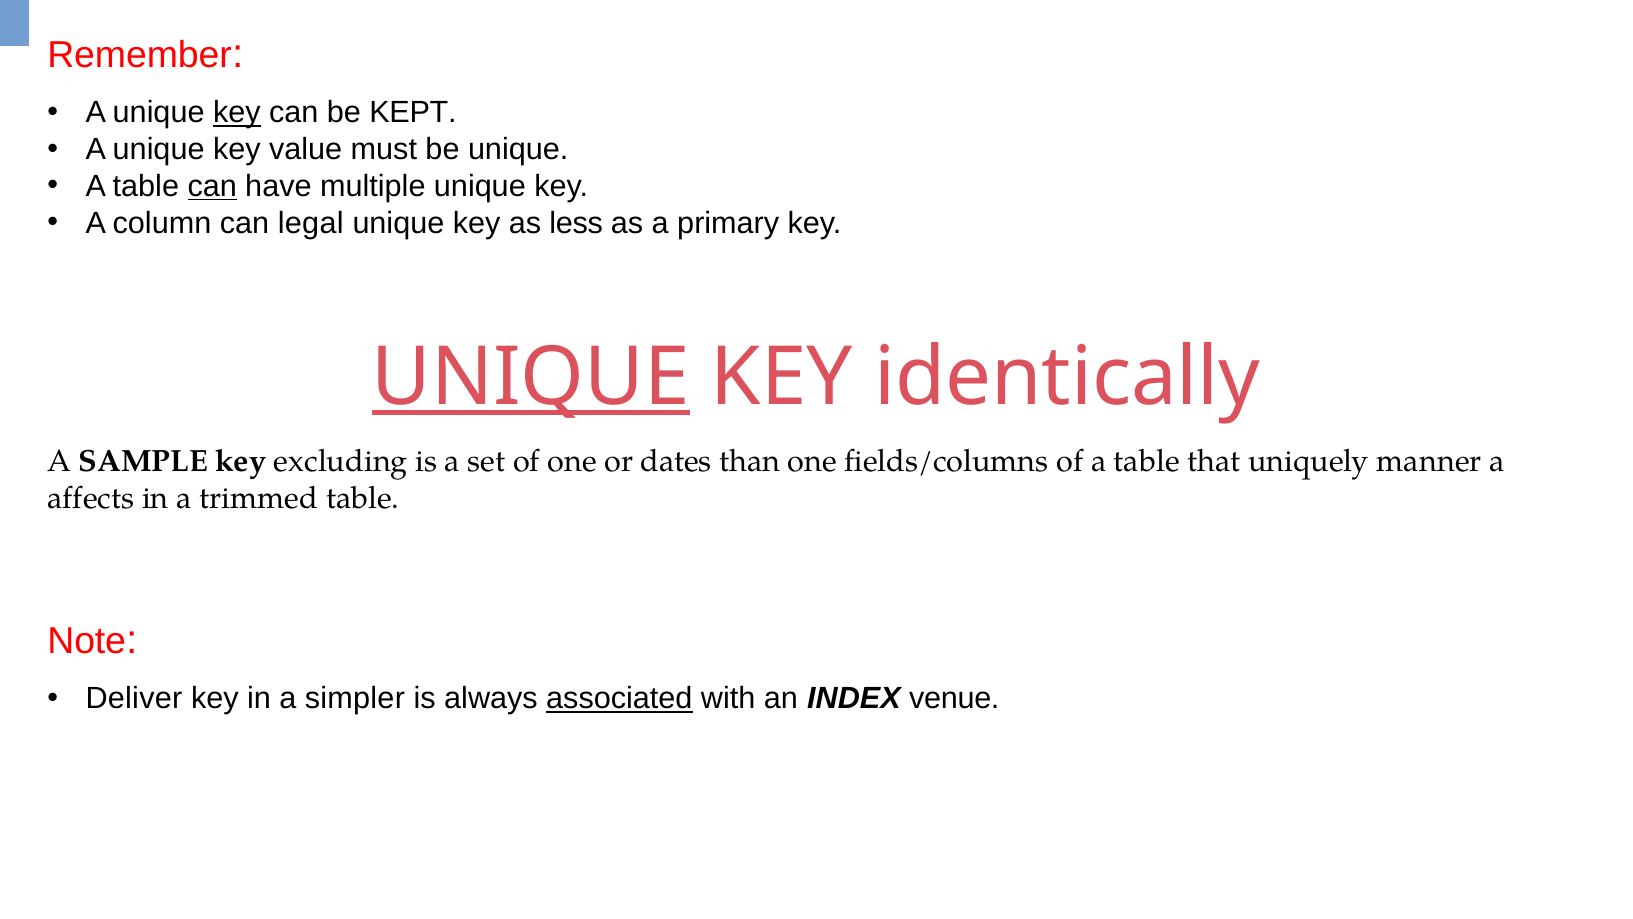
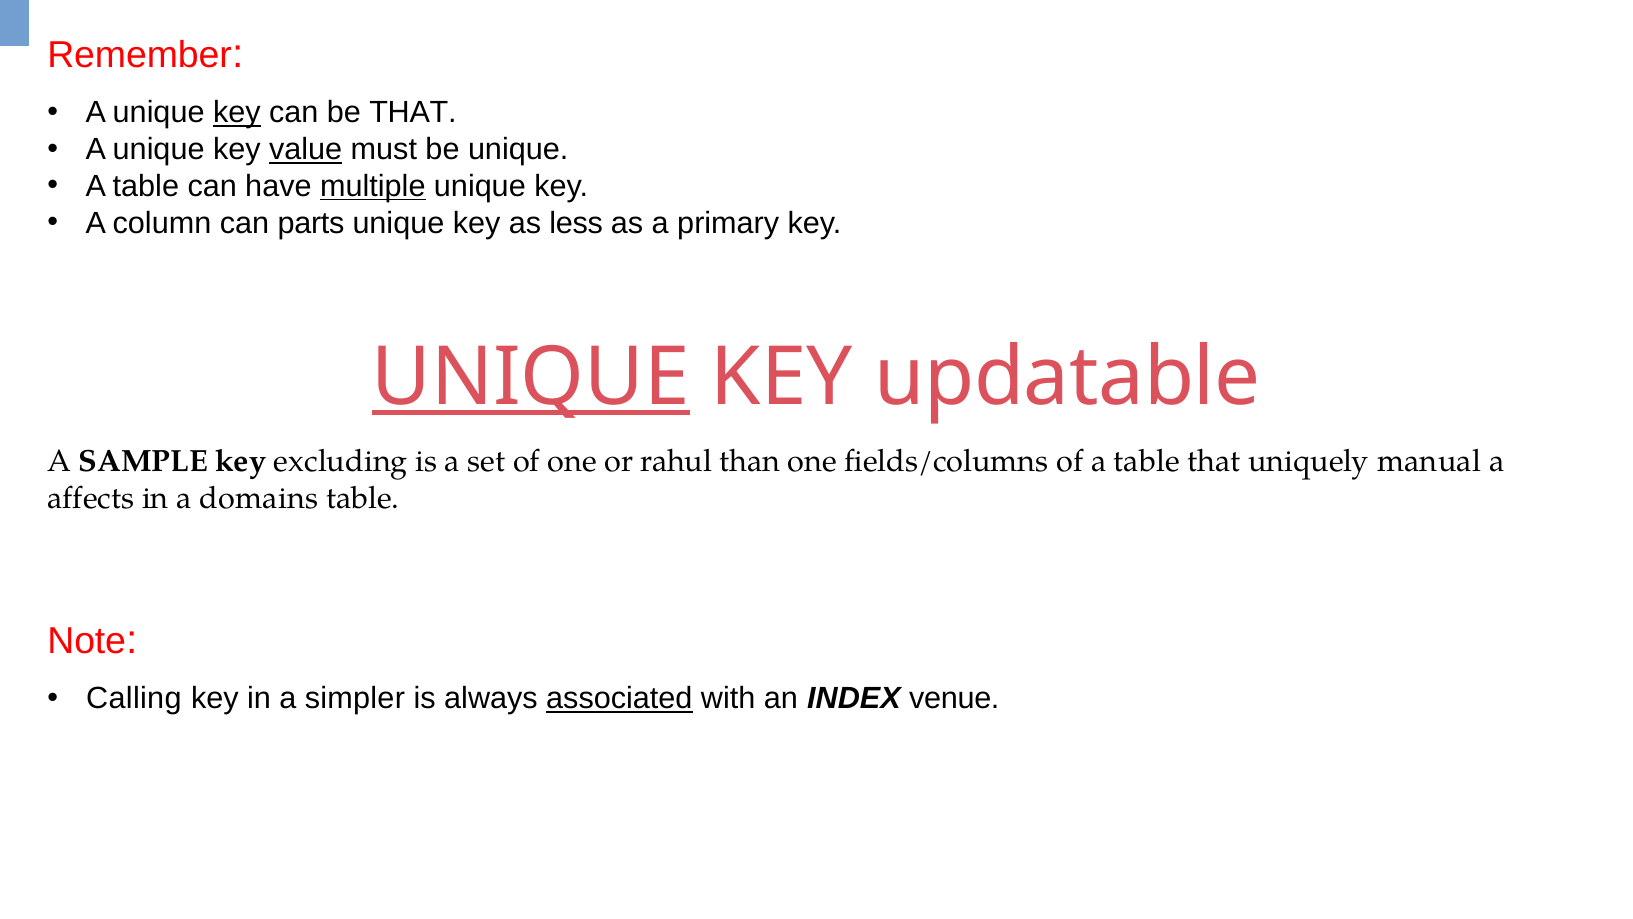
be KEPT: KEPT -> THAT (413, 113)
value underline: none -> present (306, 150)
can underline: present -> none (212, 186)
multiple underline: none -> present (373, 186)
legal: legal -> parts (311, 223)
identically: identically -> updatable (1067, 377)
dates: dates -> rahul (676, 462)
manner: manner -> manual (1429, 462)
trimmed: trimmed -> domains (259, 498)
Deliver: Deliver -> Calling (134, 698)
